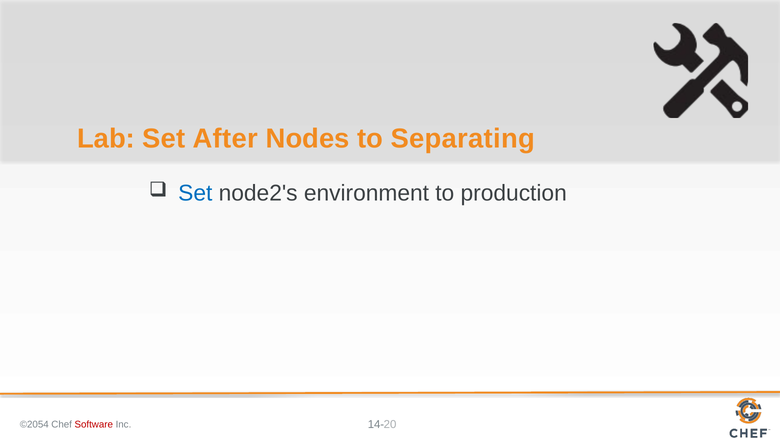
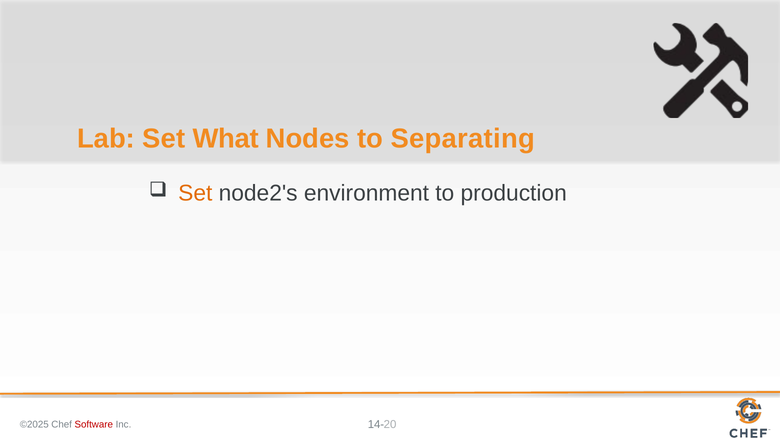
After: After -> What (226, 139)
Set colour: blue -> orange (195, 193)
©2054: ©2054 -> ©2025 (34, 425)
